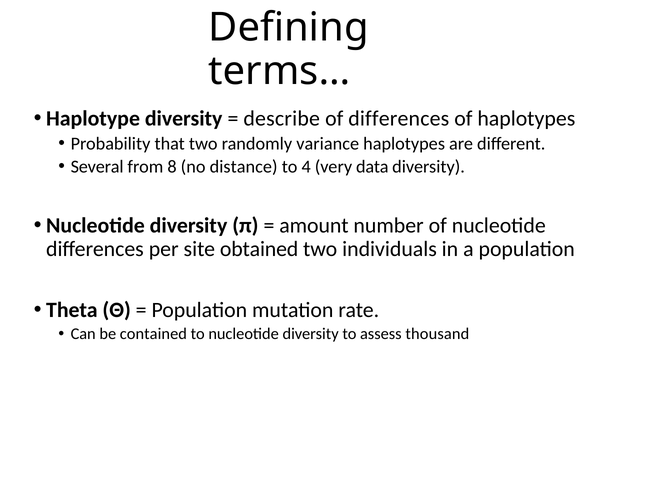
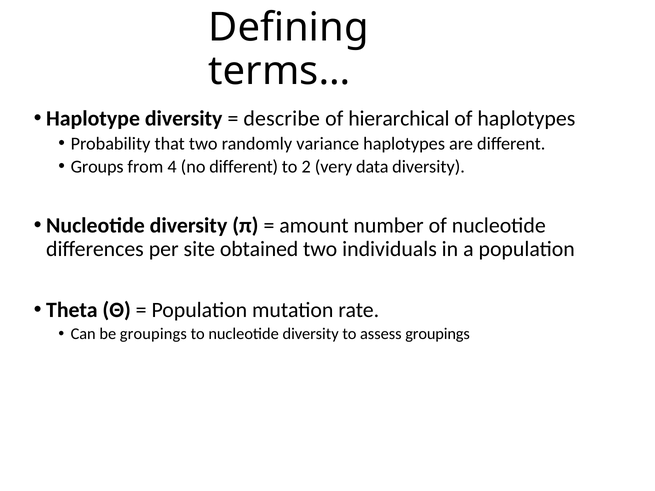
of differences: differences -> hierarchical (399, 119)
Several: Several -> Groups (97, 167)
8: 8 -> 4 (172, 167)
no distance: distance -> different (244, 167)
4: 4 -> 2 (306, 167)
be contained: contained -> groupings (153, 334)
assess thousand: thousand -> groupings (438, 334)
